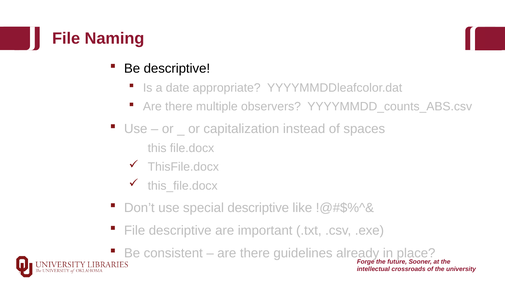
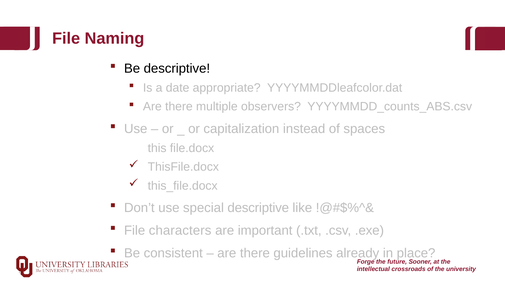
File descriptive: descriptive -> characters (180, 230)
